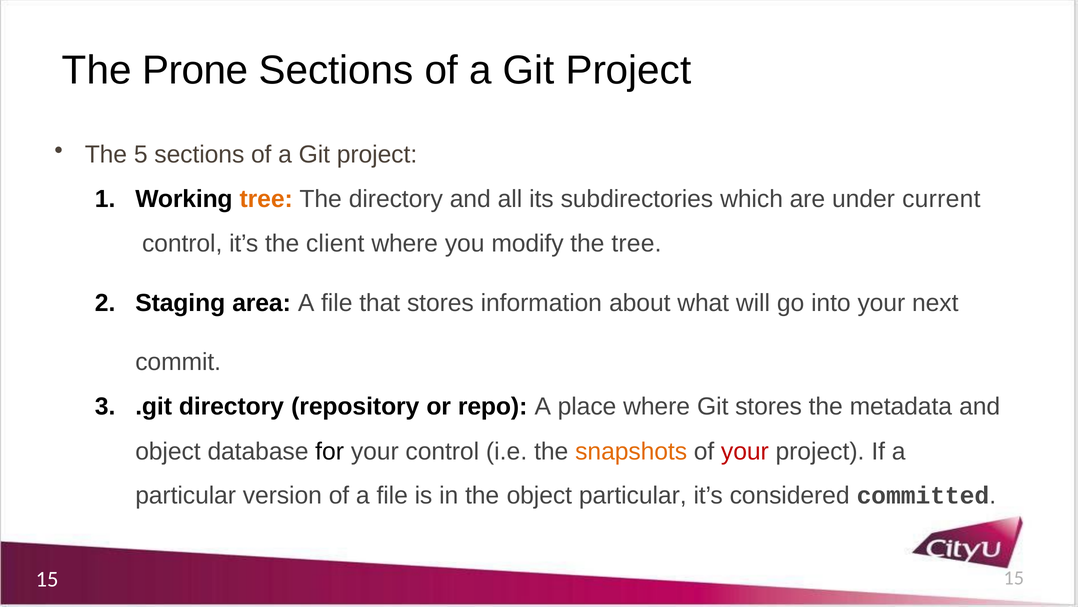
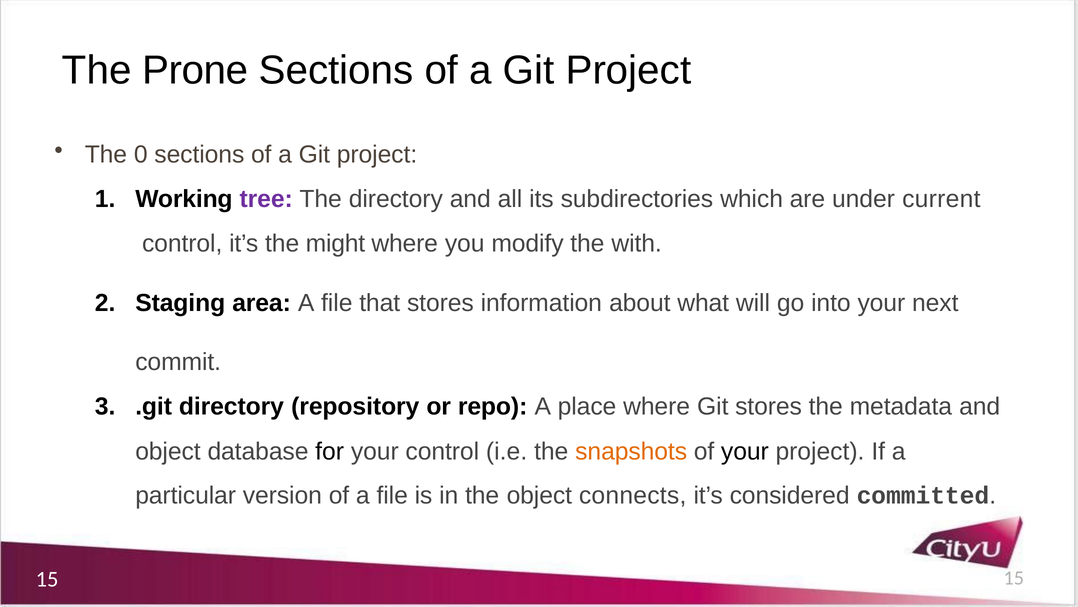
5: 5 -> 0 (141, 154)
tree colour: orange -> purple (266, 199)
client: client -> might (335, 243)
the tree: tree -> with (637, 243)
your colour: red -> black (745, 451)
object particular: particular -> connects (633, 495)
